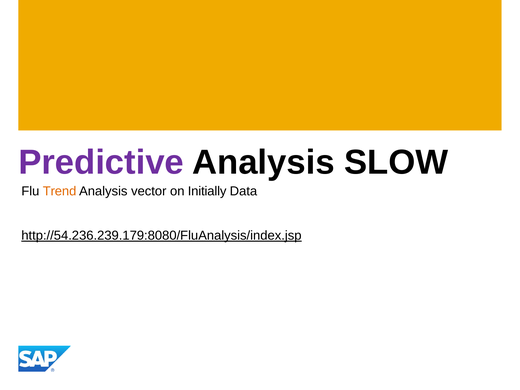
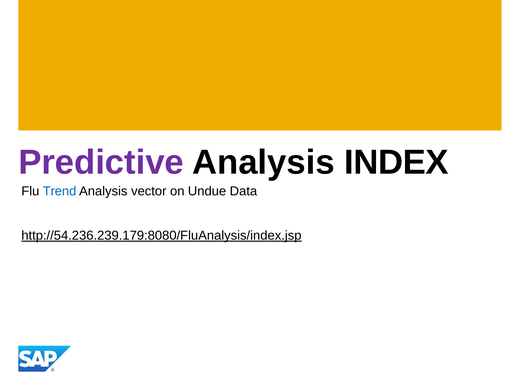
SLOW: SLOW -> INDEX (396, 162)
Trend colour: orange -> blue (60, 191)
Initially: Initially -> Undue (207, 191)
